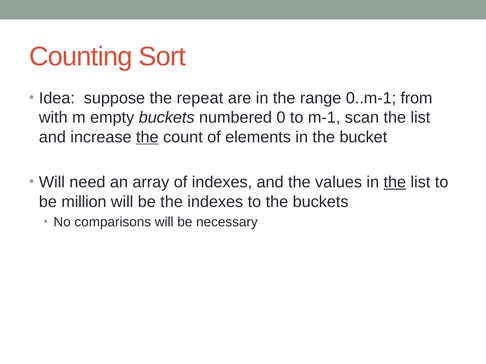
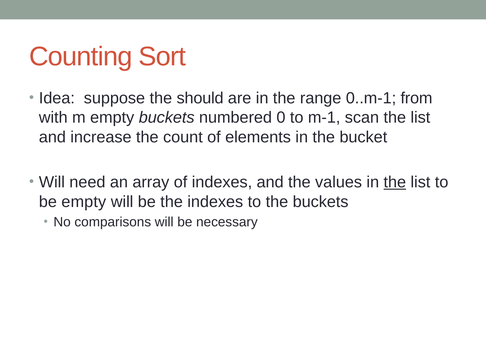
repeat: repeat -> should (200, 98)
the underline: present -> none (147, 137)
be million: million -> empty (84, 202)
